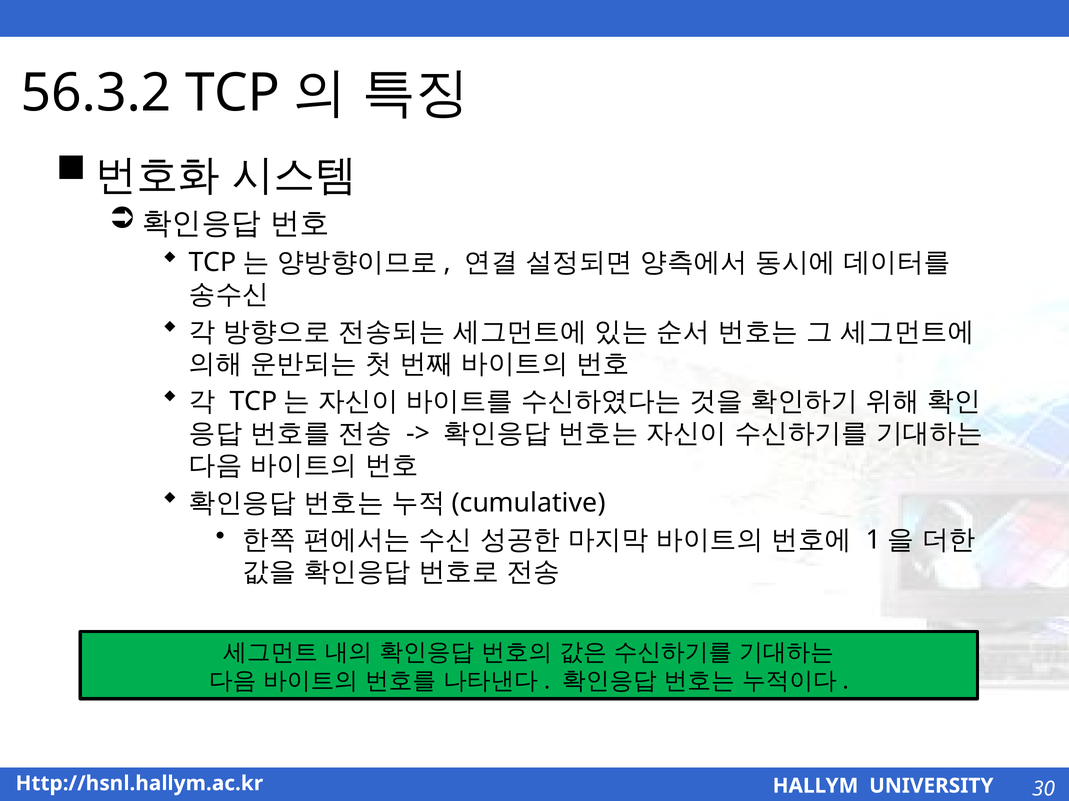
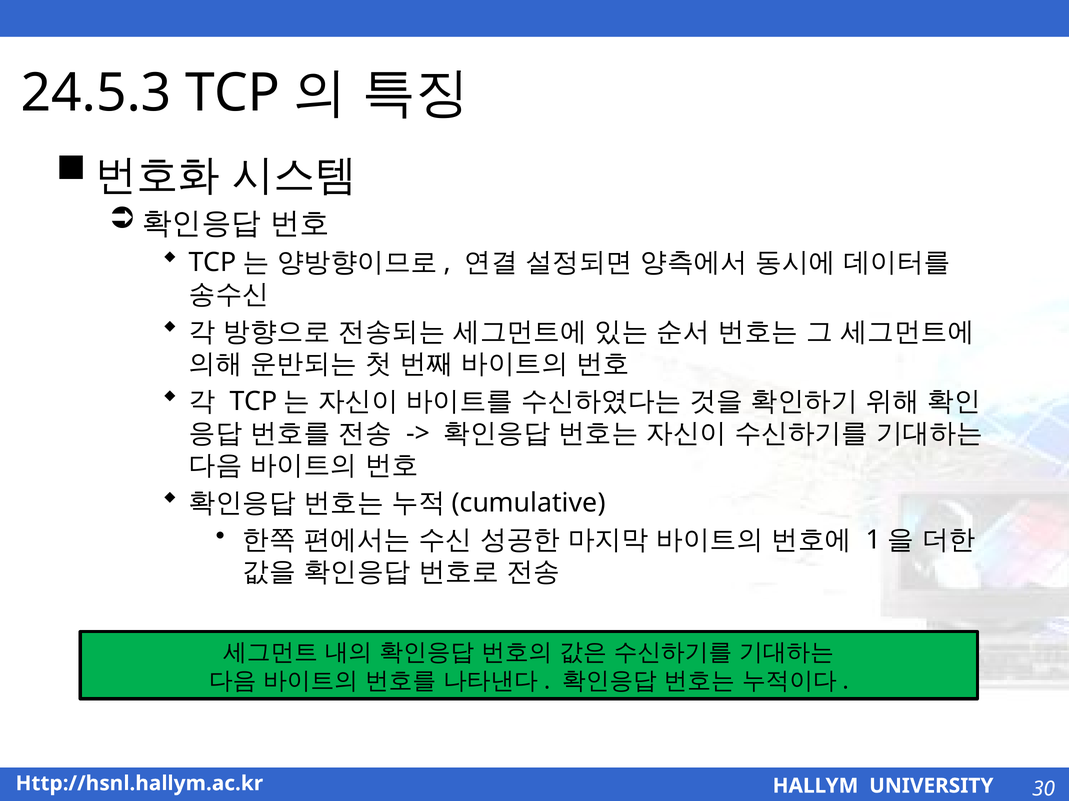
56.3.2: 56.3.2 -> 24.5.3 (96, 93)
